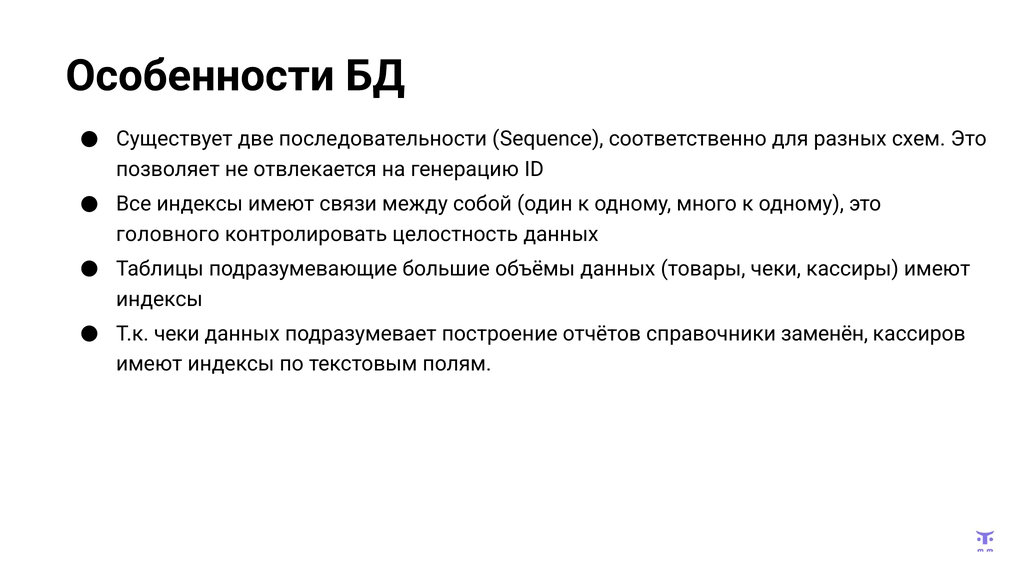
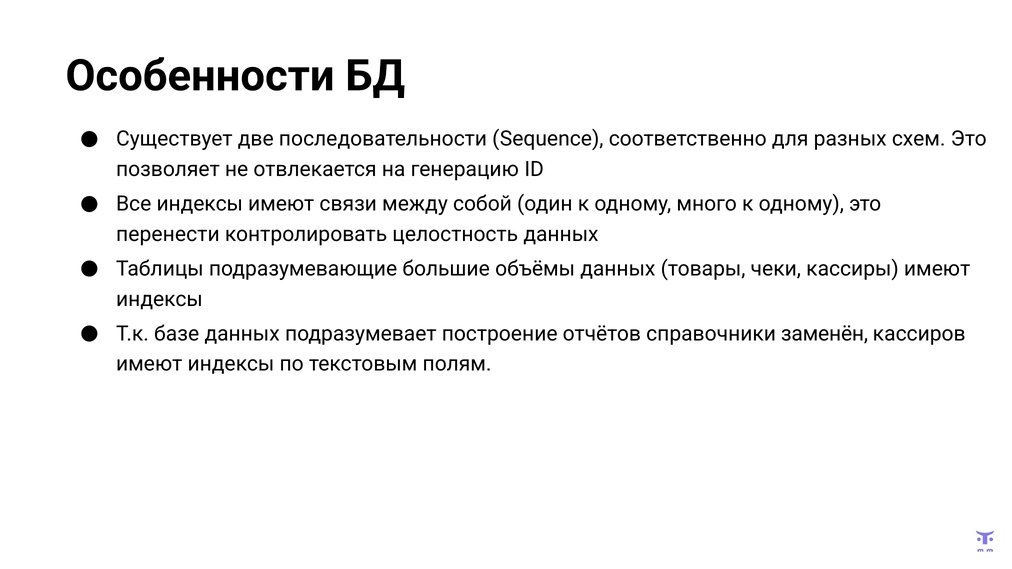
головного: головного -> перенести (168, 234)
Т.к чеки: чеки -> базе (177, 334)
